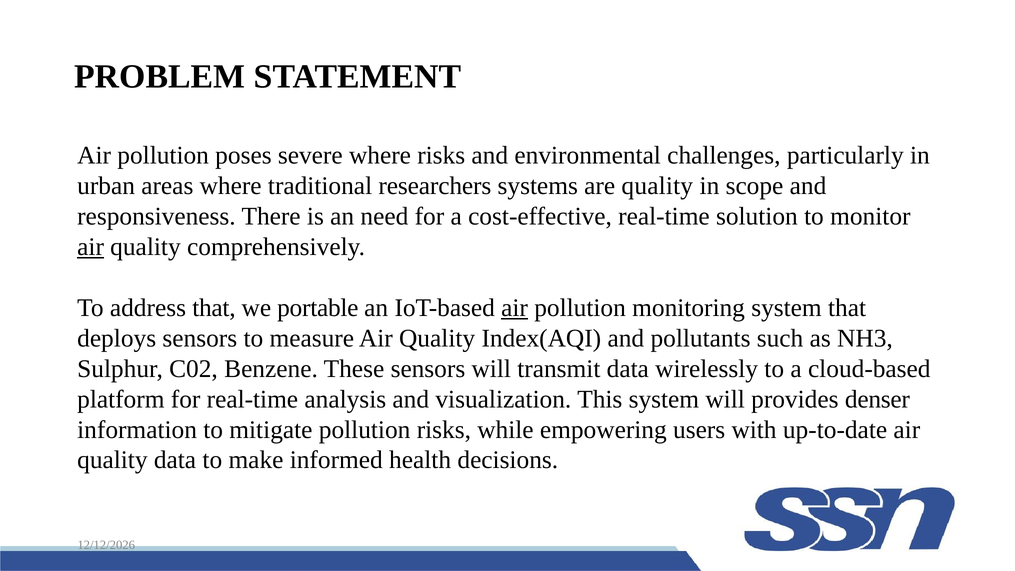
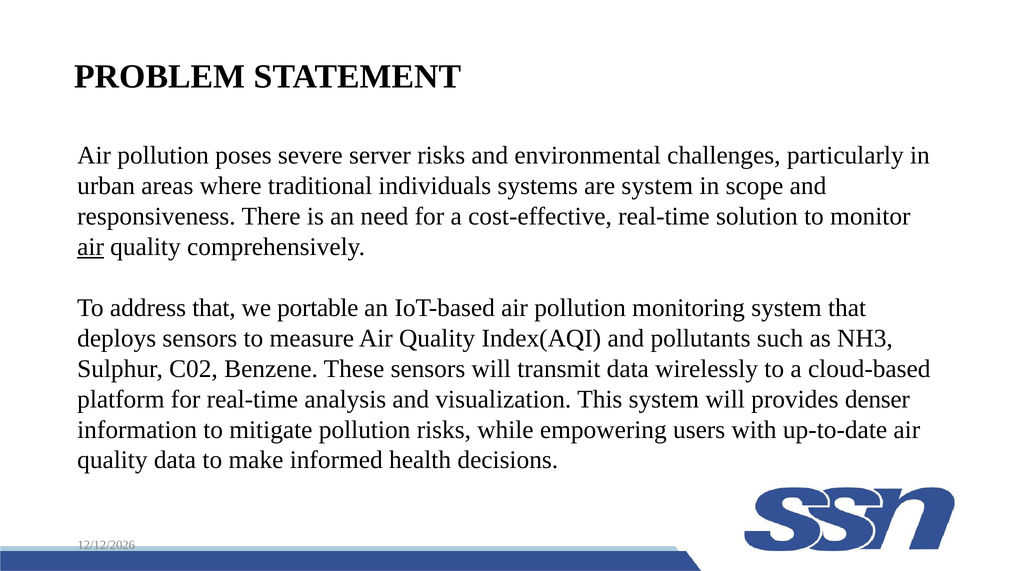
severe where: where -> server (380, 156)
researchers: researchers -> individuals (435, 186)
are quality: quality -> system (657, 186)
air underline: present -> none (515, 308)
